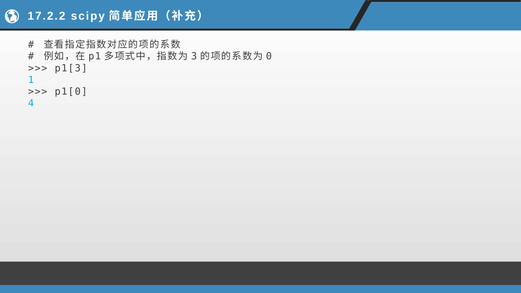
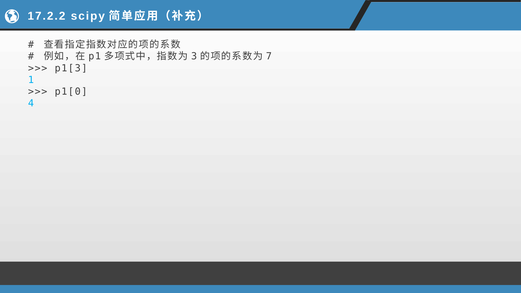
0: 0 -> 7 (269, 56)
